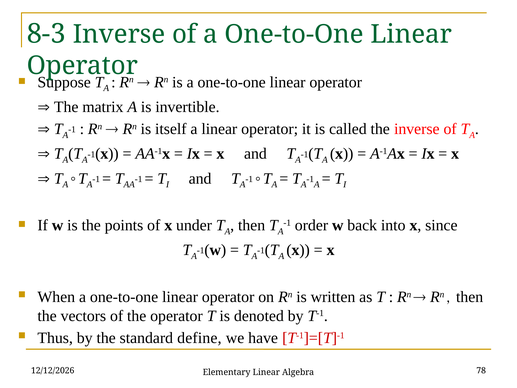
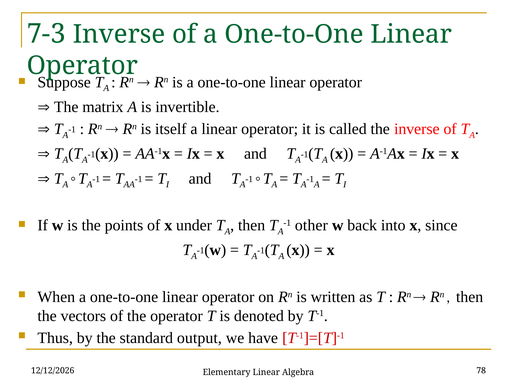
8-3: 8-3 -> 7-3 (46, 34)
order: order -> other (311, 225)
define: define -> output (199, 338)
